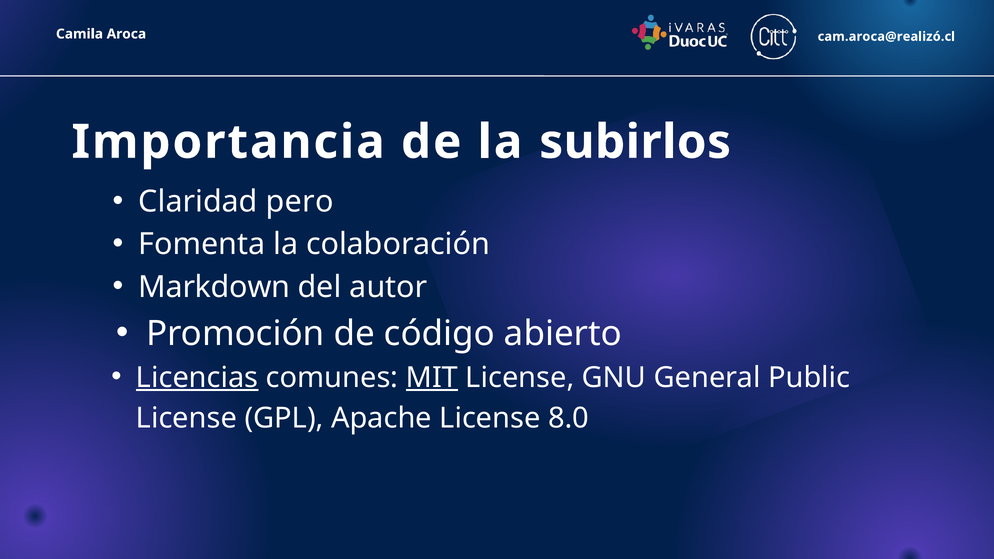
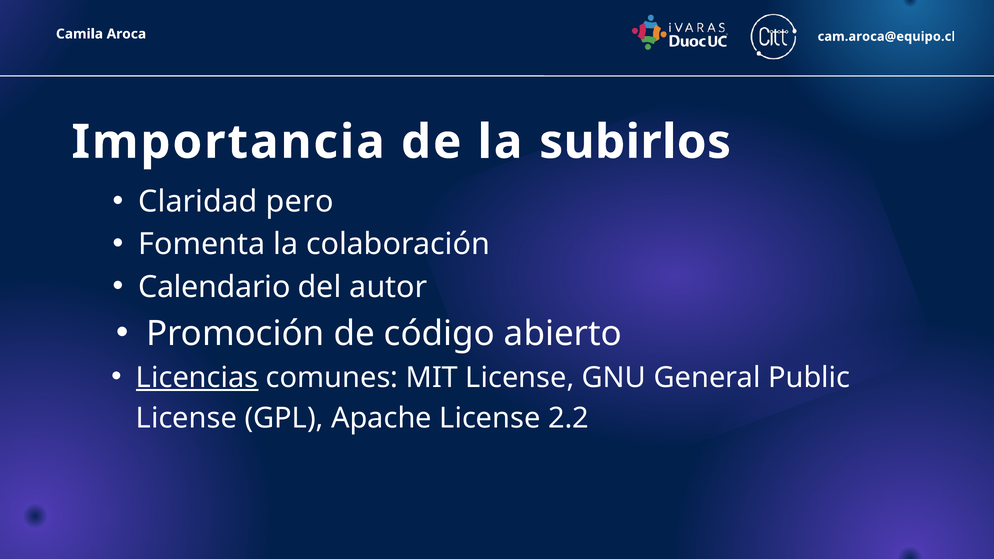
cam.aroca@realizó.cl: cam.aroca@realizó.cl -> cam.aroca@equipo.cl (886, 37)
Markdown: Markdown -> Calendario (214, 287)
MIT underline: present -> none (432, 378)
8.0: 8.0 -> 2.2 (568, 418)
